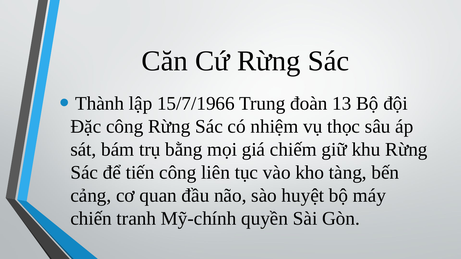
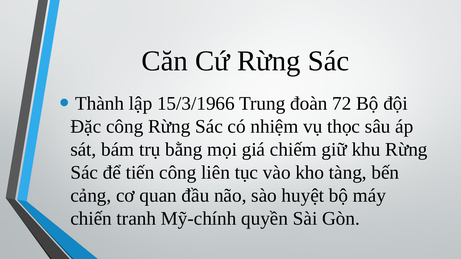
15/7/1966: 15/7/1966 -> 15/3/1966 (196, 104)
13: 13 -> 72 (342, 104)
